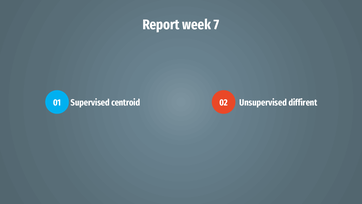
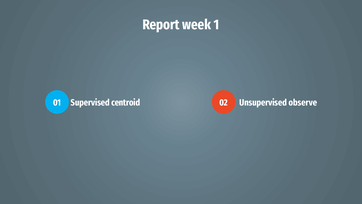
7: 7 -> 1 (216, 25)
diffirent: diffirent -> observe (303, 102)
